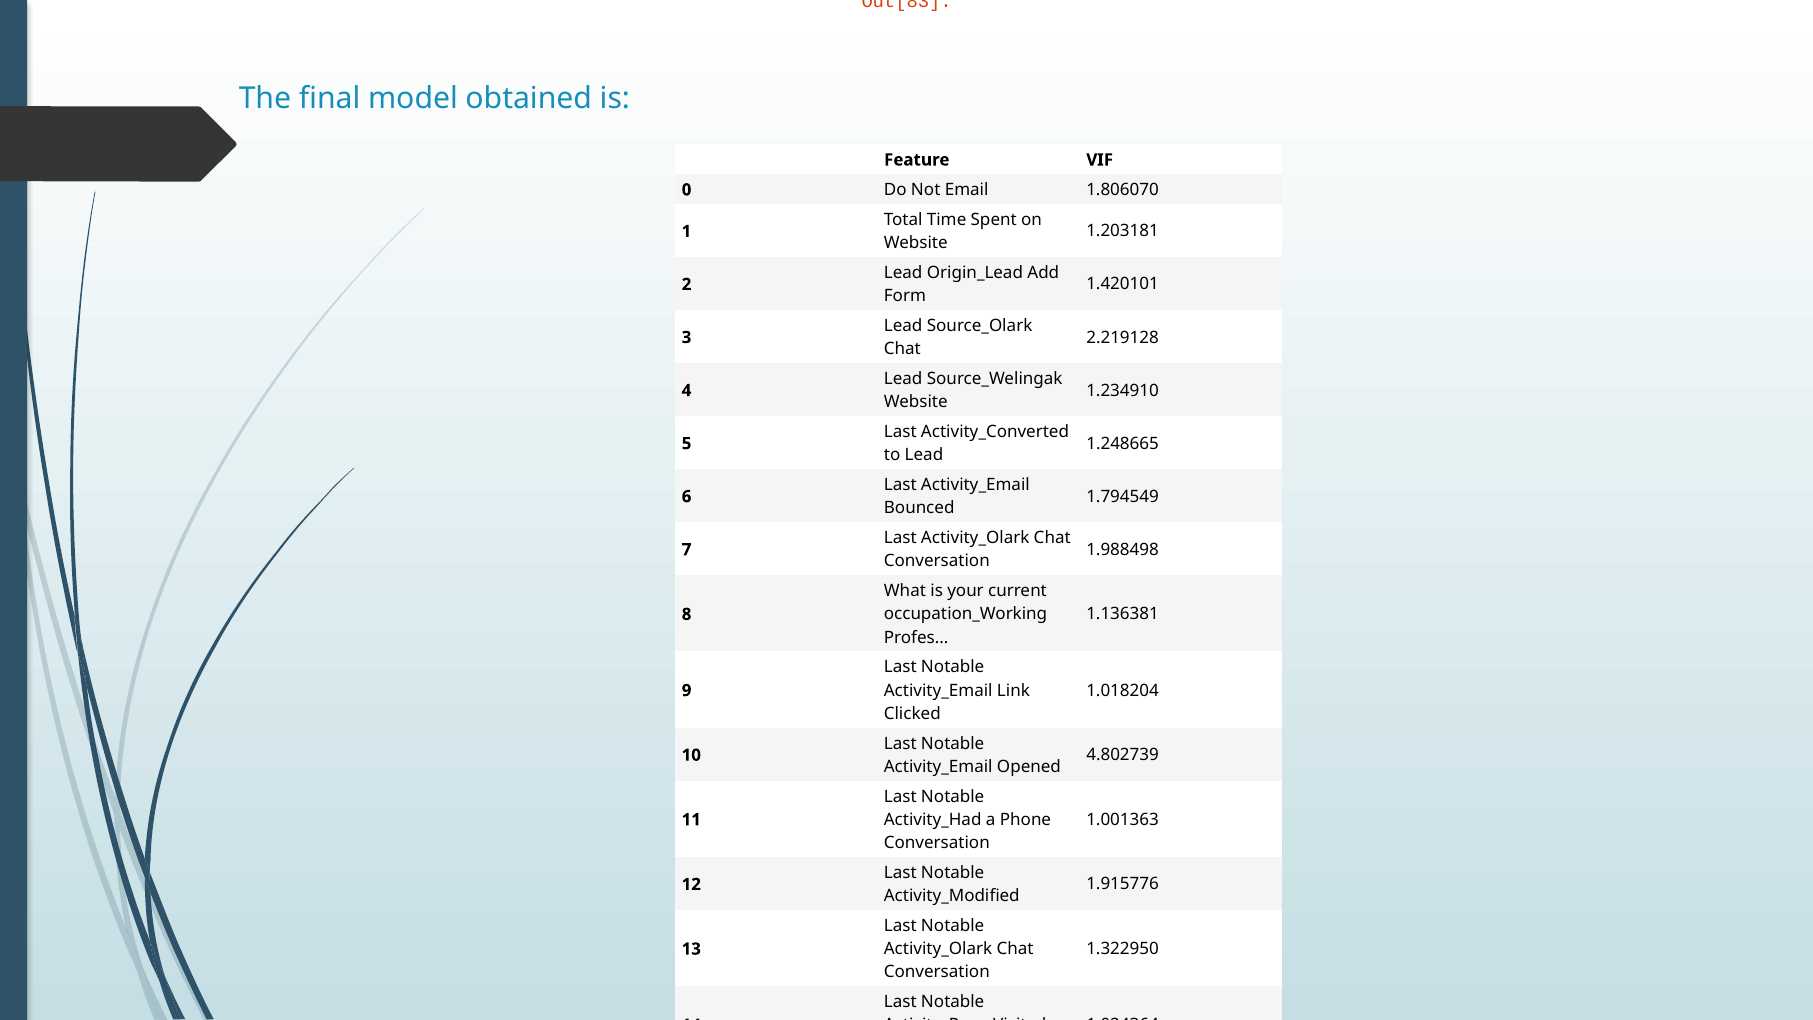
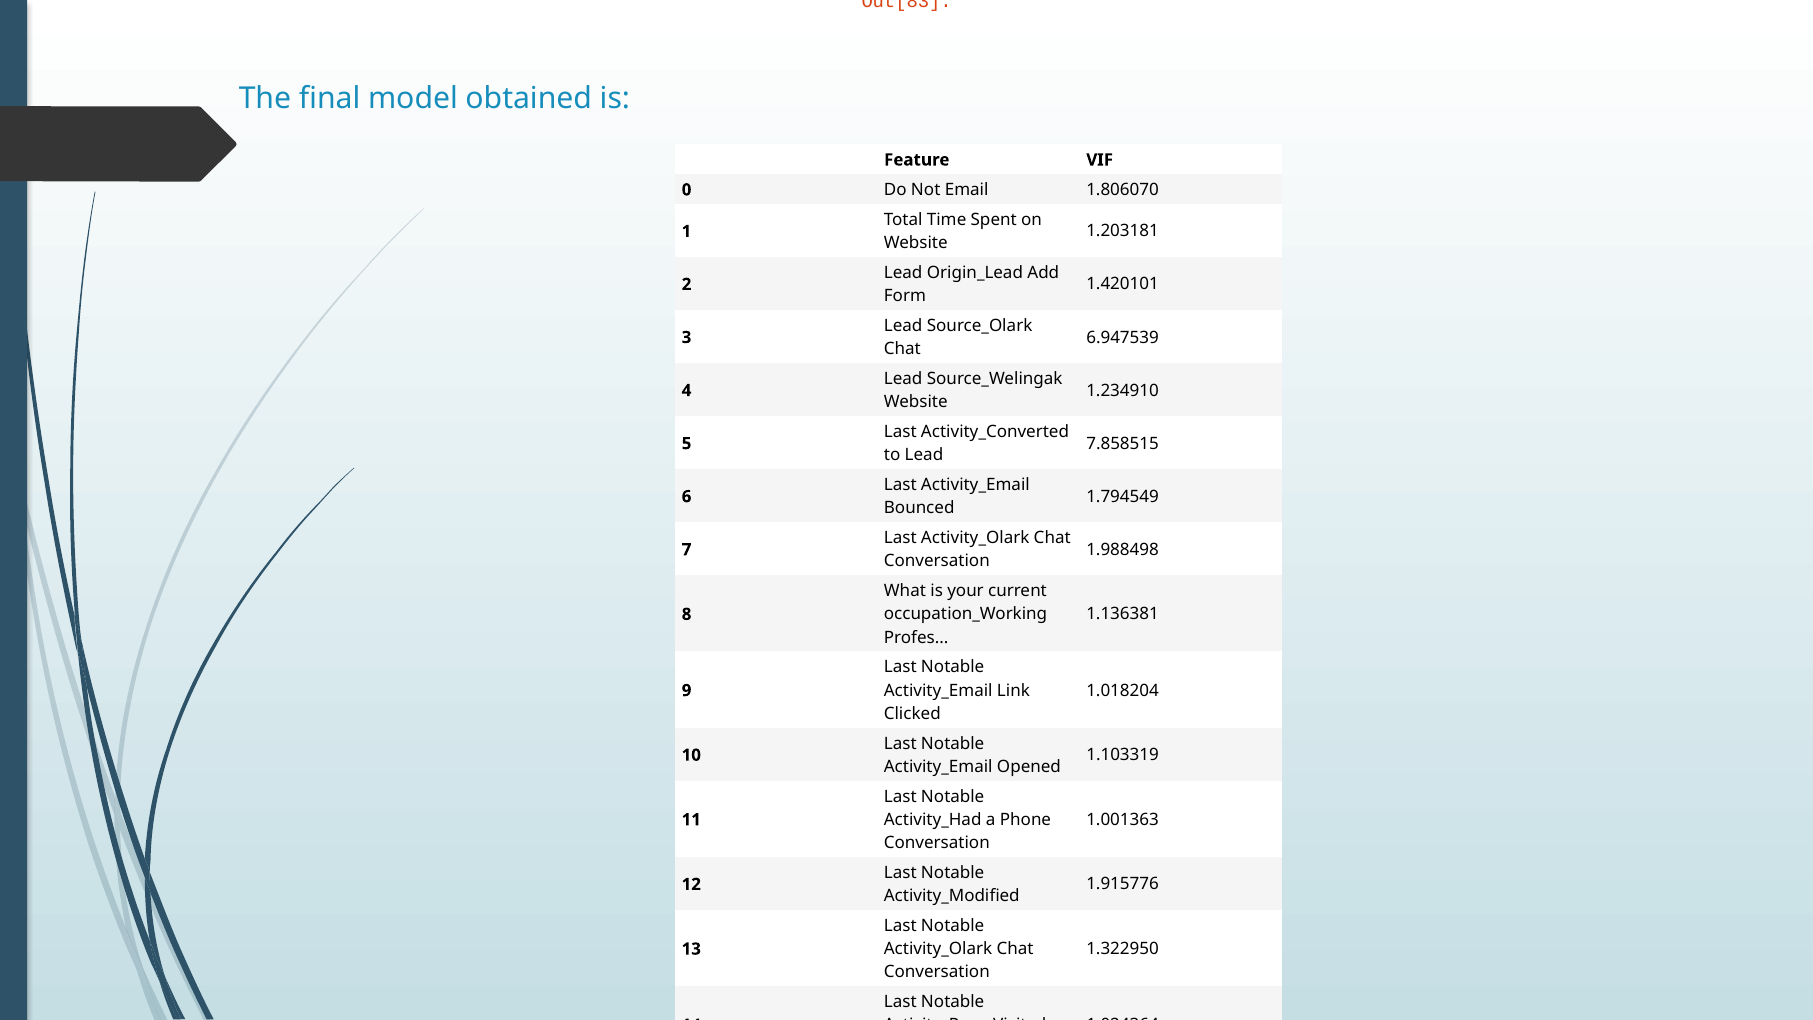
2.219128: 2.219128 -> 6.947539 (1123, 337)
1.248665: 1.248665 -> 7.858515 (1123, 443)
4.802739: 4.802739 -> 1.103319 (1123, 755)
